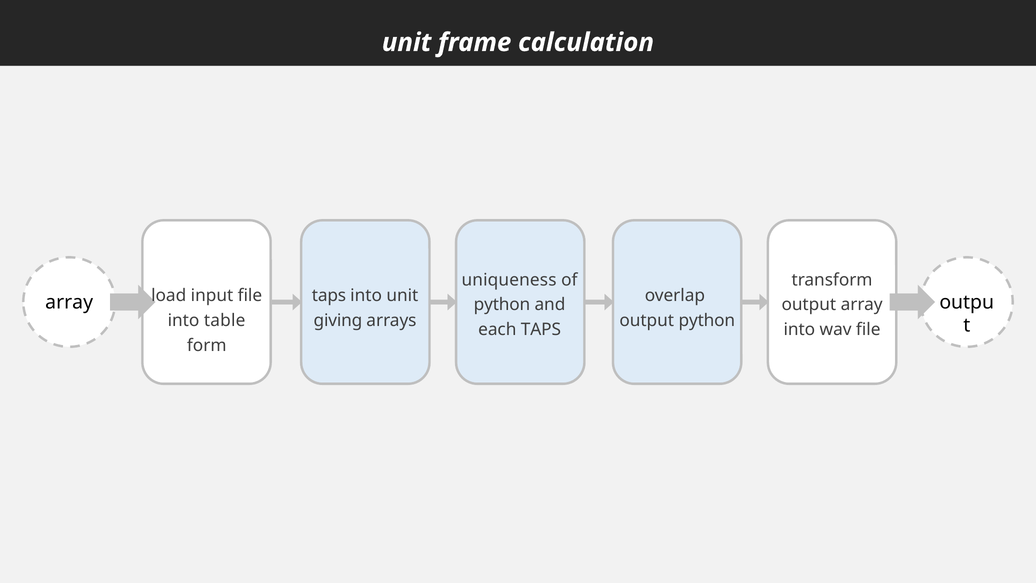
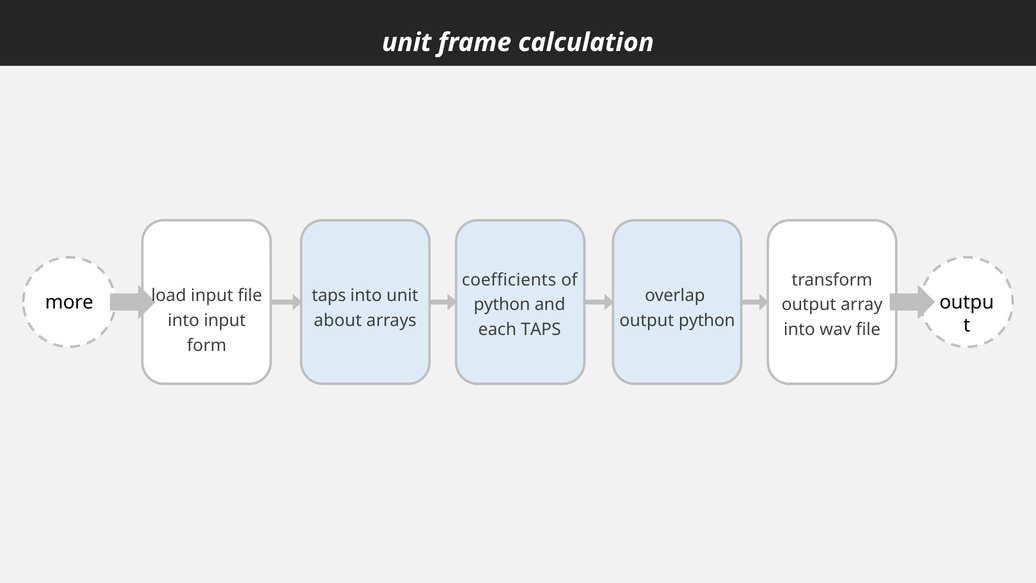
uniqueness: uniqueness -> coefficients (509, 280)
array: array -> more (69, 302)
into table: table -> input (225, 320)
giving: giving -> about (338, 320)
